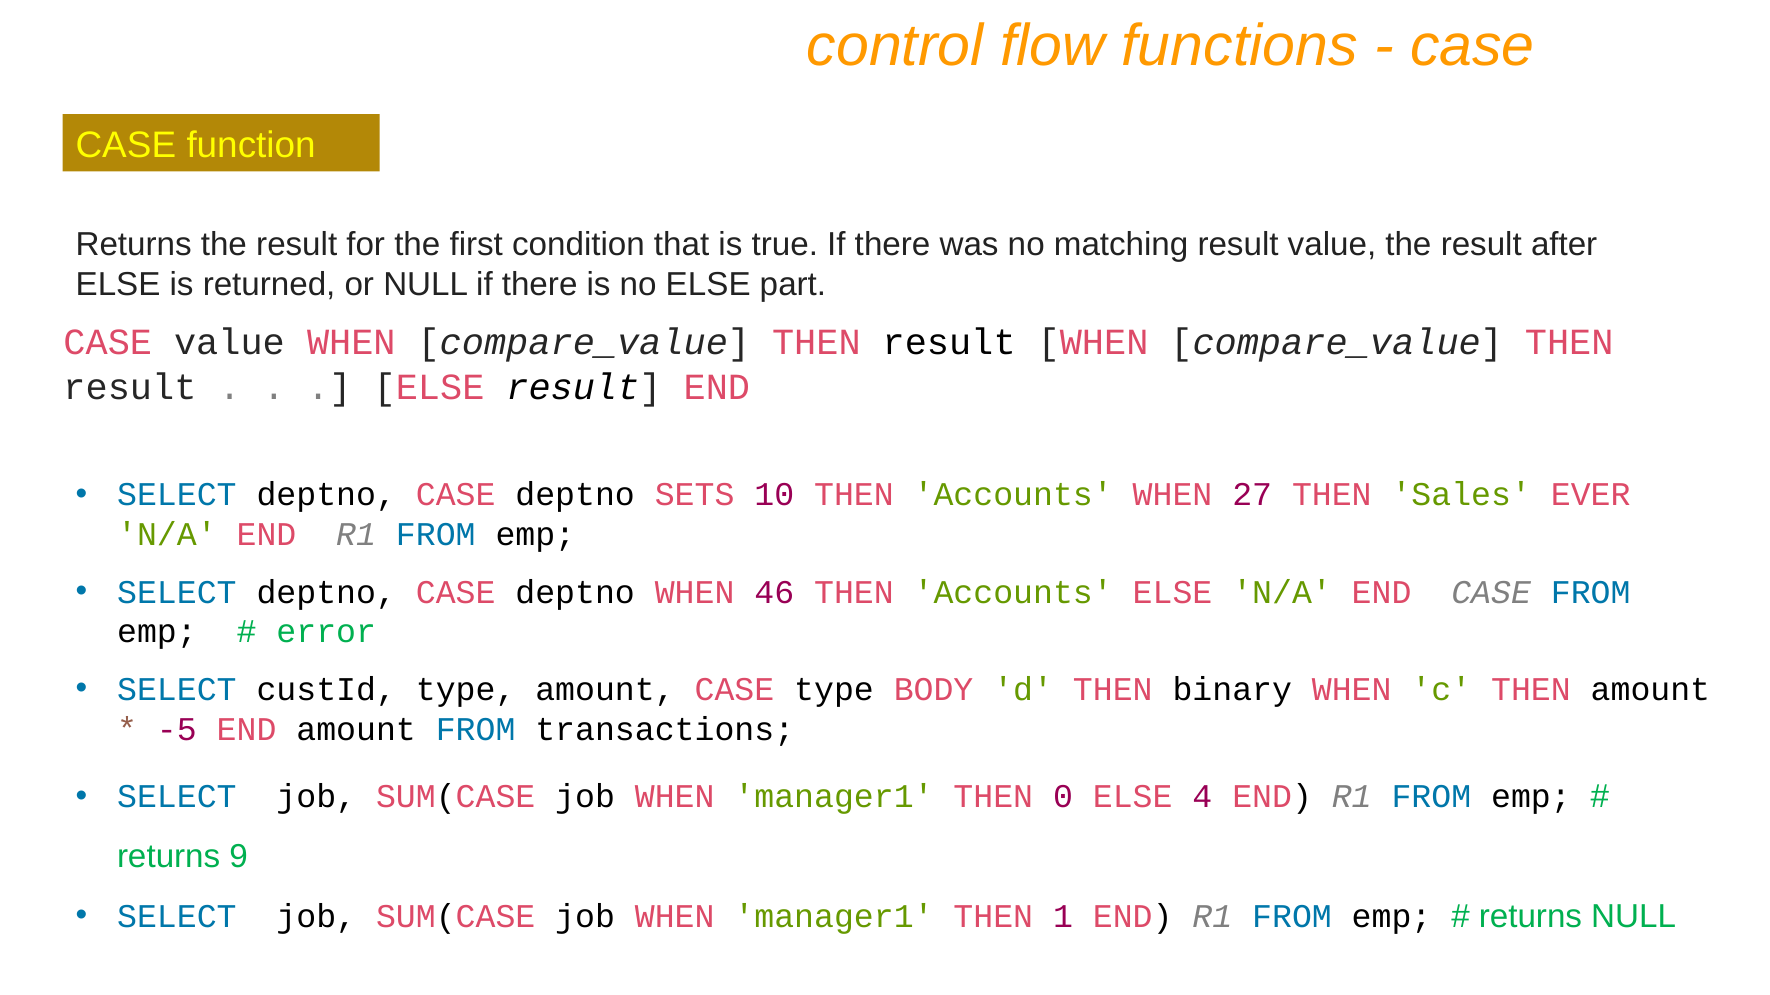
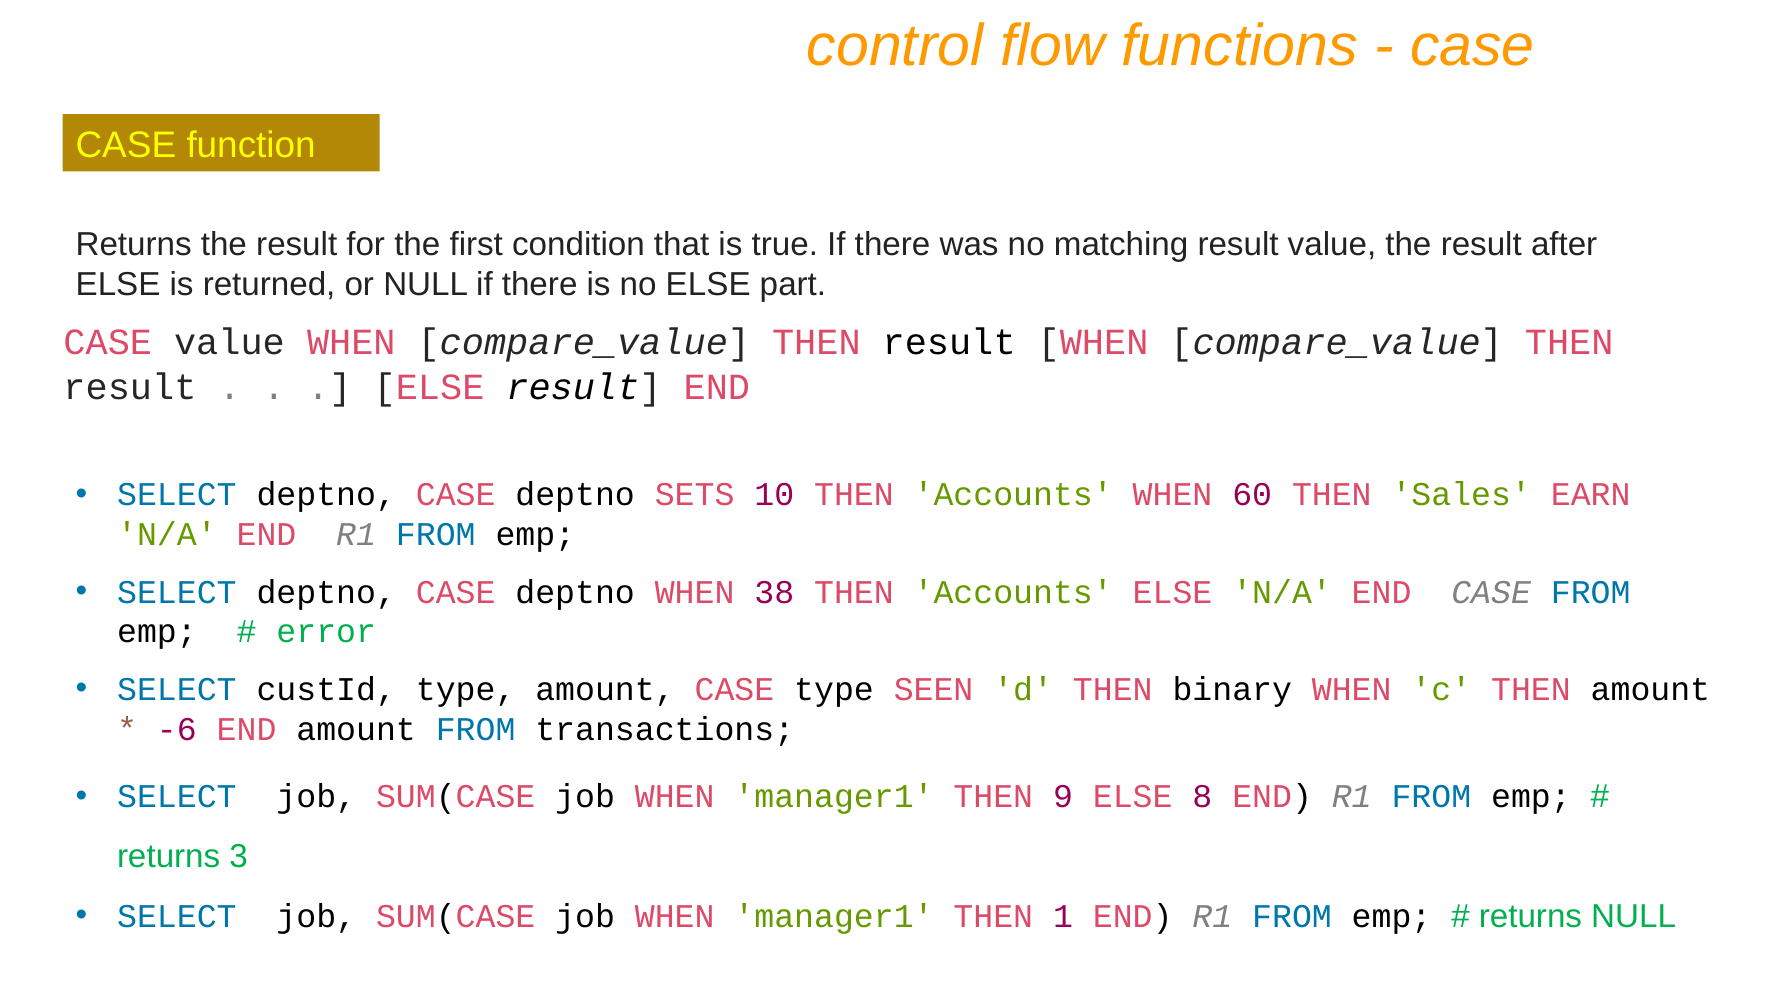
27: 27 -> 60 (1252, 495)
EVER: EVER -> EARN (1591, 495)
46: 46 -> 38 (774, 592)
BODY: BODY -> SEEN (934, 690)
-5: -5 -> -6 (177, 730)
0: 0 -> 9 (1063, 797)
4: 4 -> 8 (1202, 797)
9: 9 -> 3 (239, 857)
